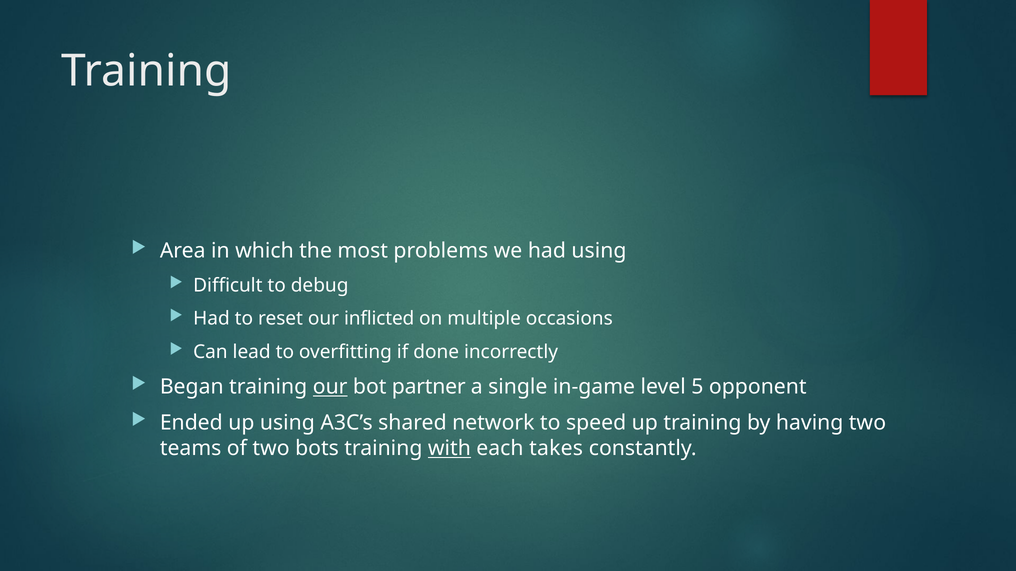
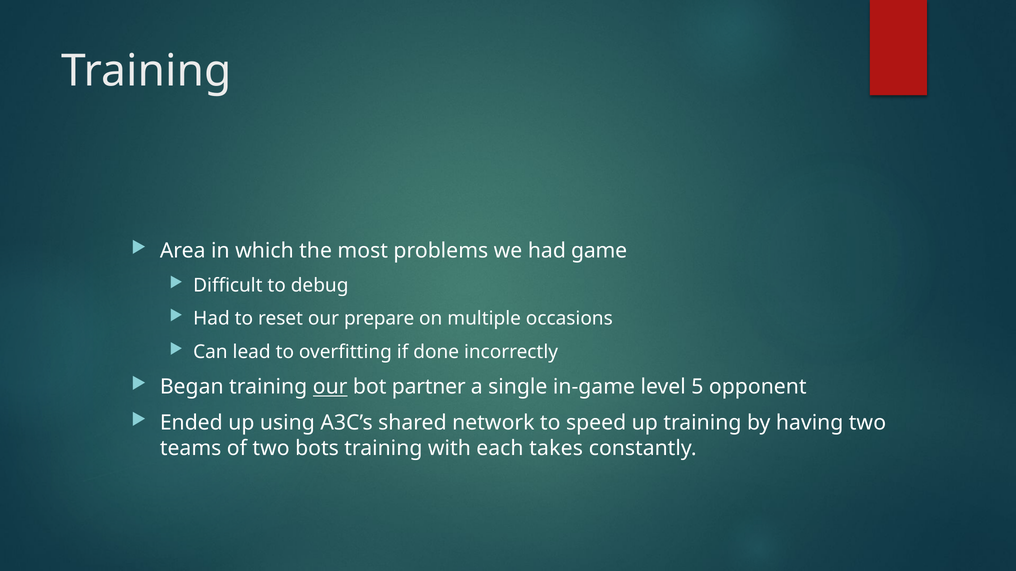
had using: using -> game (599, 251)
inflicted: inflicted -> prepare (379, 319)
with underline: present -> none (449, 449)
